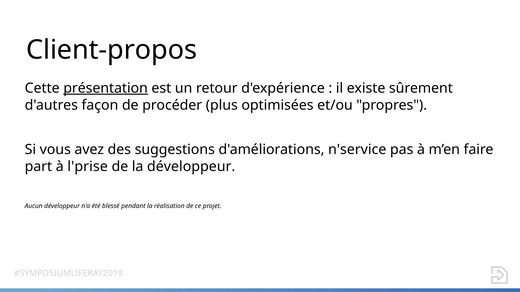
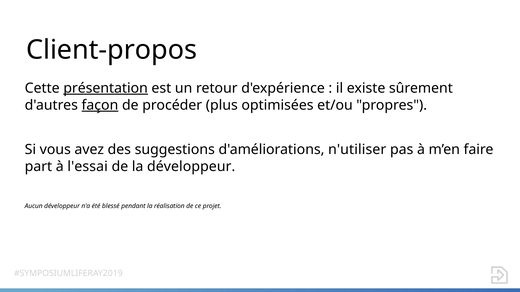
façon underline: none -> present (100, 105)
n'service: n'service -> n'utiliser (357, 150)
l'prise: l'prise -> l'essai (88, 167)
